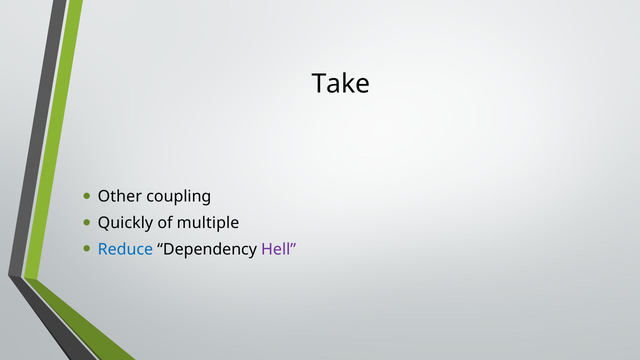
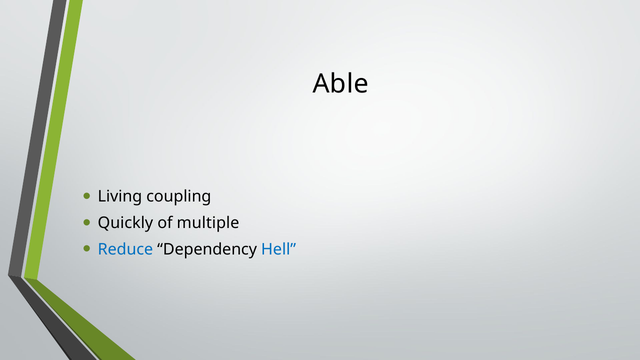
Take: Take -> Able (341, 84)
Other: Other -> Living (120, 197)
Hell colour: purple -> blue (279, 249)
